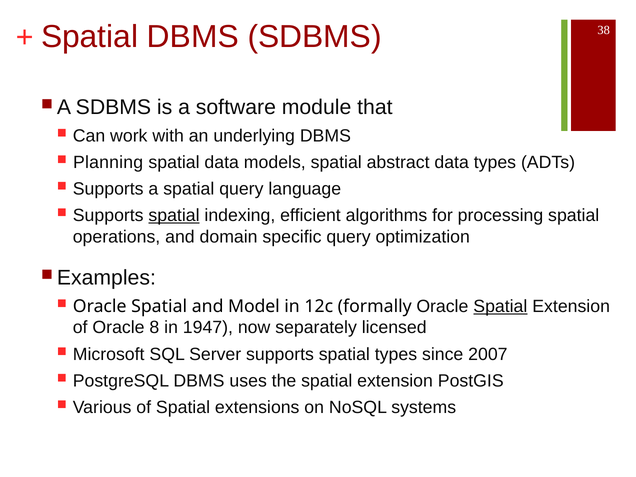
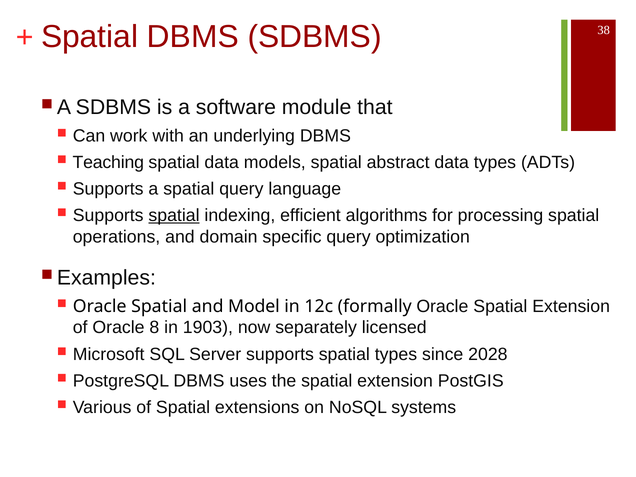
Planning: Planning -> Teaching (108, 162)
Spatial underline: present -> none (500, 306)
1947: 1947 -> 1903 (208, 328)
2007: 2007 -> 2028 (488, 354)
